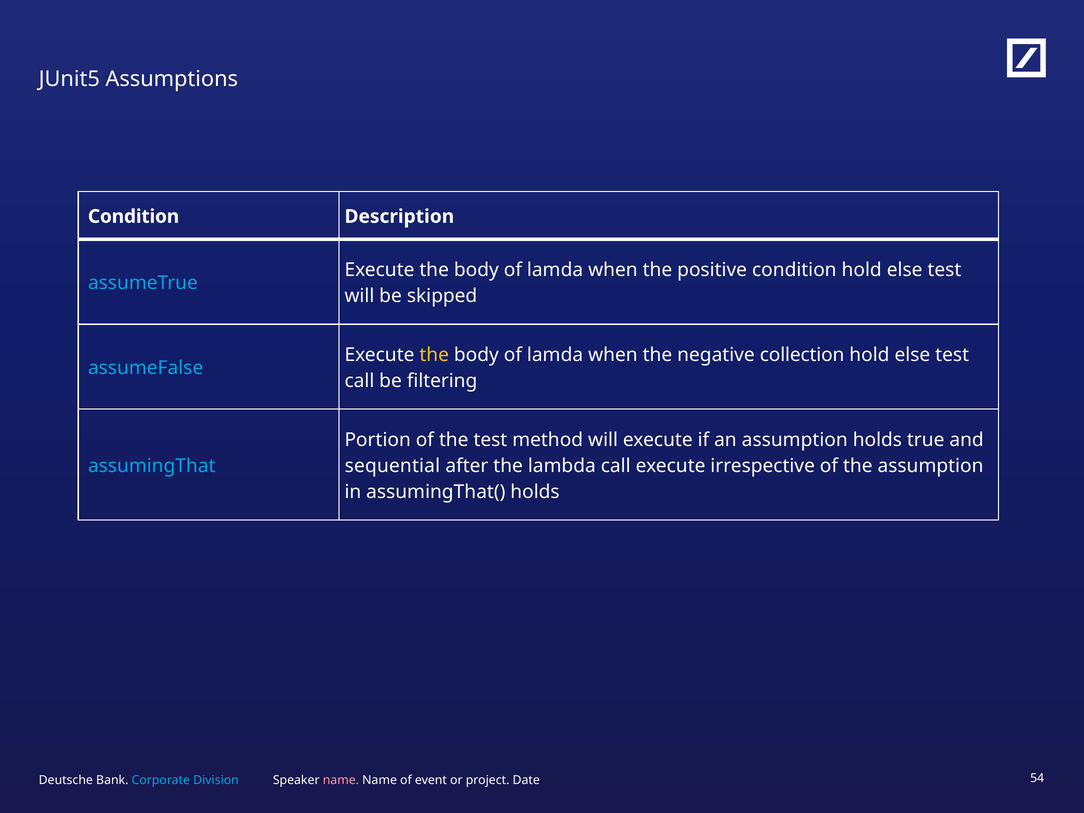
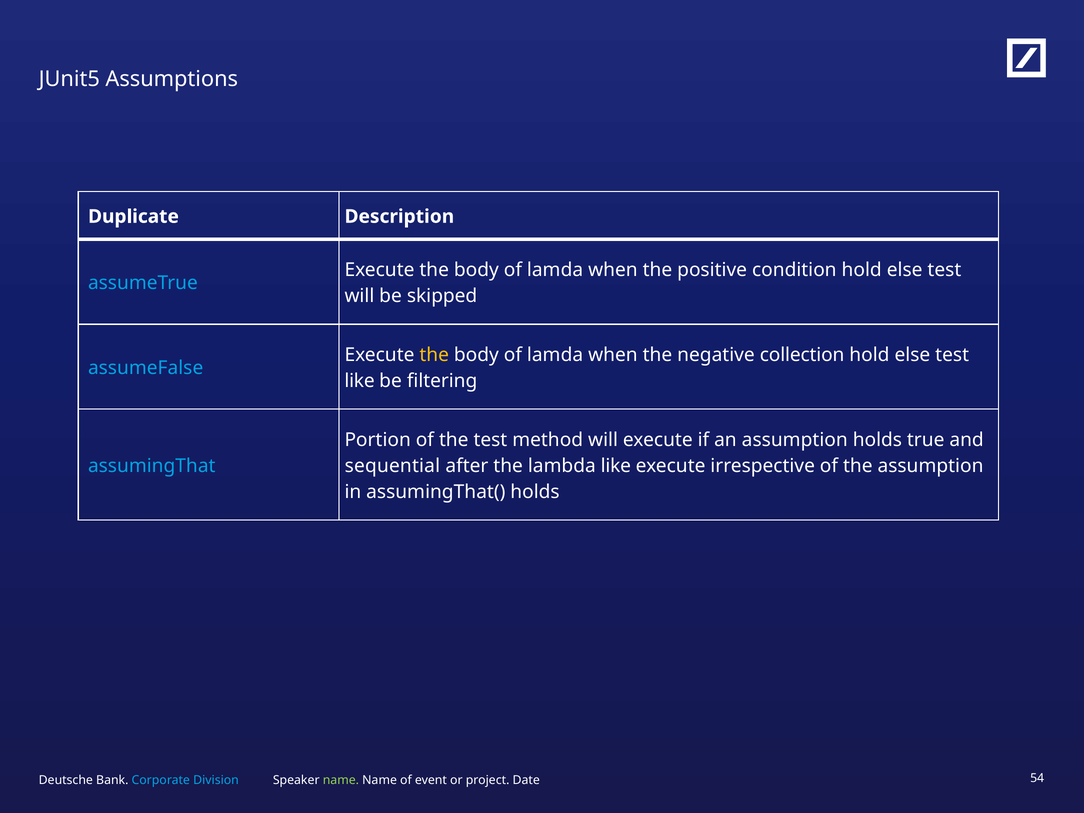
Condition: Condition -> Duplicate (133, 216)
call: call -> like (360, 381)
lambda call: call -> like (616, 466)
name colour: pink -> light green (341, 780)
